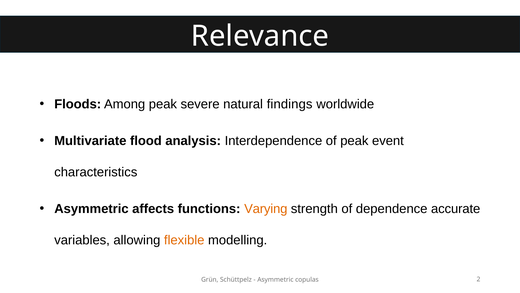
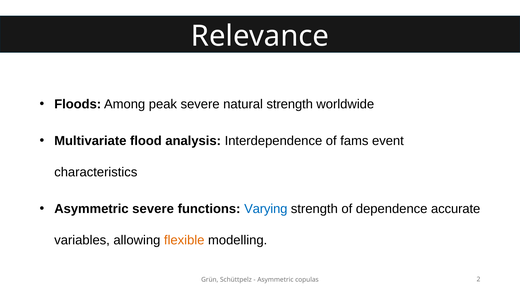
natural findings: findings -> strength (290, 104)
of peak: peak -> fams (354, 141)
Asymmetric affects: affects -> severe (153, 209)
Varying colour: orange -> blue (266, 209)
